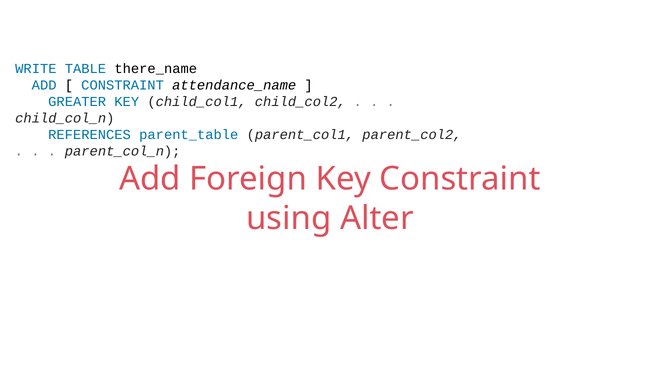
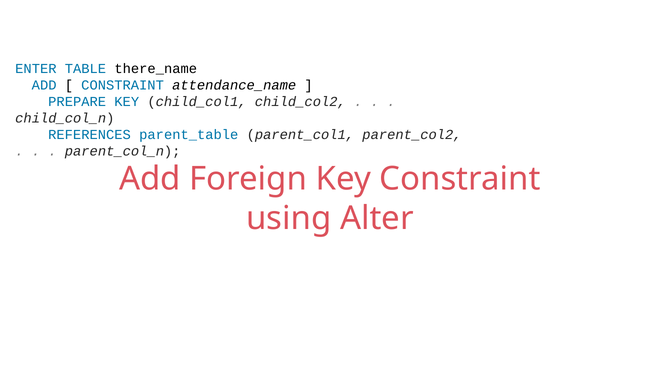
WRITE: WRITE -> ENTER (36, 69)
GREATER: GREATER -> PREPARE (77, 102)
